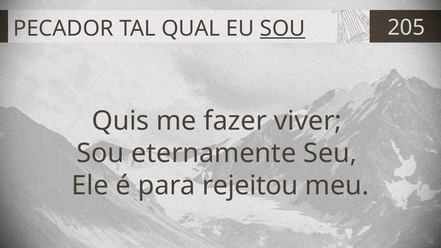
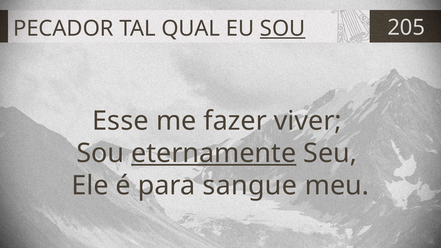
Quis: Quis -> Esse (120, 121)
eternamente underline: none -> present (214, 153)
rejeitou: rejeitou -> sangue (250, 186)
